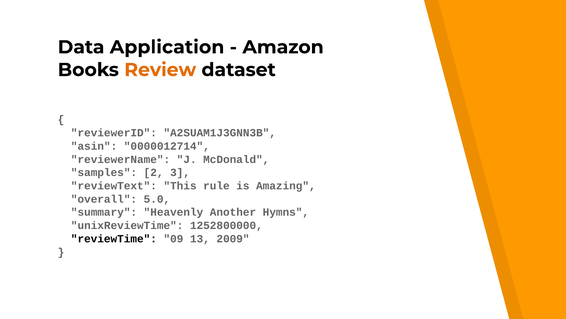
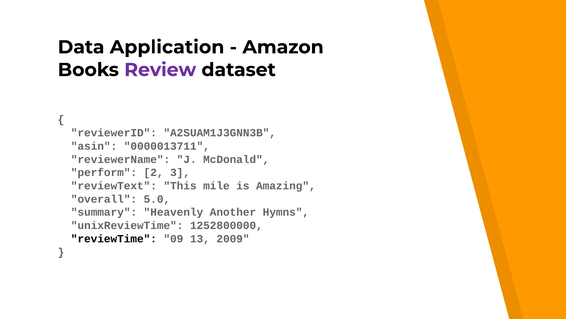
Review colour: orange -> purple (160, 70)
0000012714: 0000012714 -> 0000013711 (167, 146)
samples: samples -> perform (104, 172)
rule: rule -> mile (216, 185)
